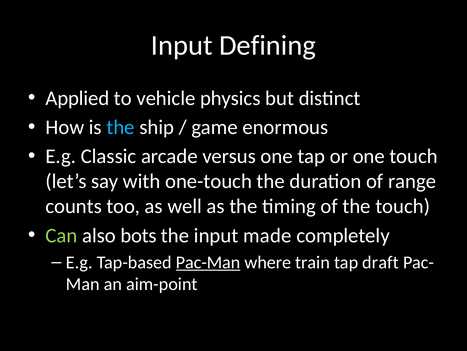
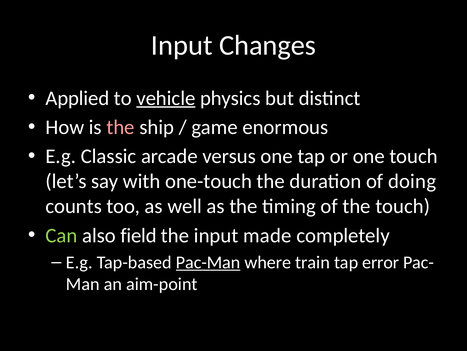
Defining: Defining -> Changes (267, 45)
vehicle underline: none -> present (166, 98)
the colour: light blue -> pink (121, 127)
range: range -> doing (412, 181)
bots: bots -> field (139, 235)
draft: draft -> error (381, 262)
